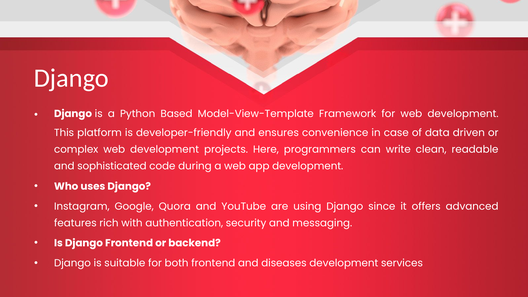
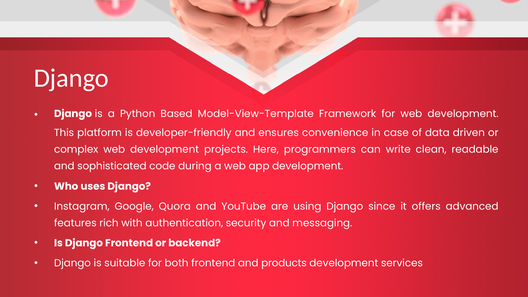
diseases: diseases -> products (284, 263)
